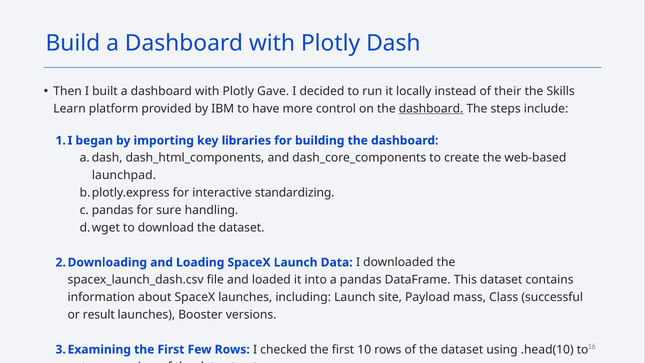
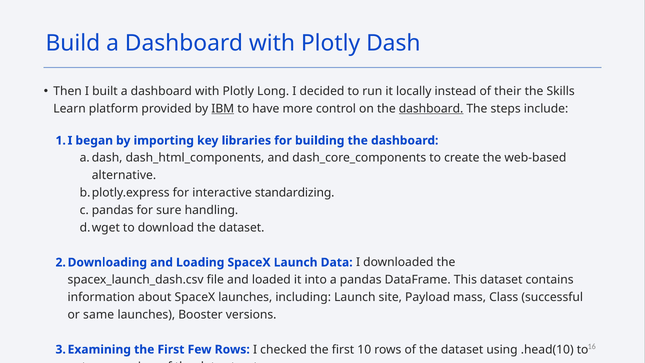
Gave: Gave -> Long (273, 91)
IBM underline: none -> present (223, 109)
launchpad: launchpad -> alternative (124, 175)
result: result -> same (99, 315)
